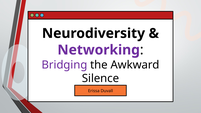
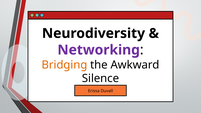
Bridging colour: purple -> orange (64, 65)
